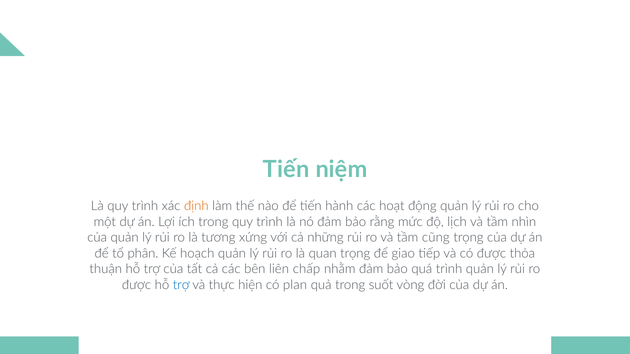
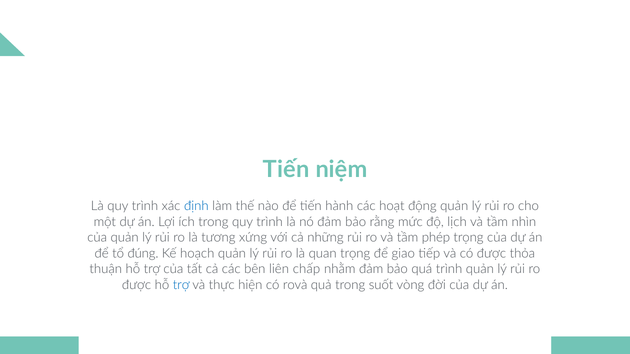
định colour: orange -> blue (196, 206)
cũng: cũng -> phép (436, 238)
phân: phân -> đúng (143, 254)
plan: plan -> rovà (295, 285)
